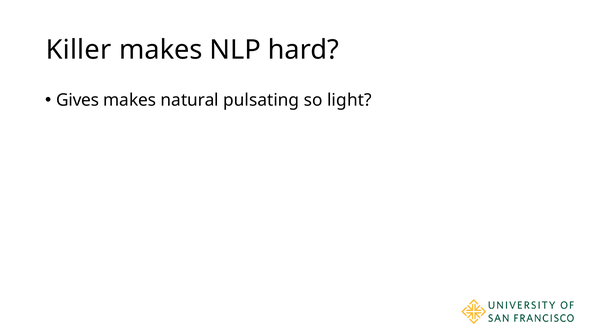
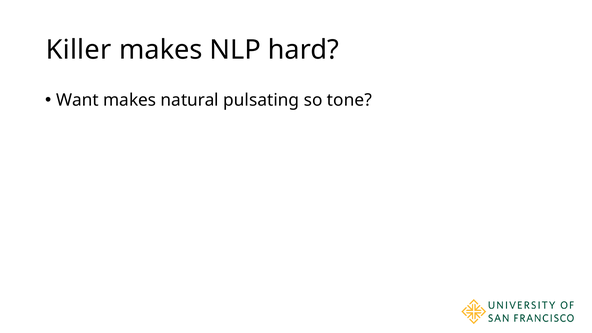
Gives: Gives -> Want (78, 100)
light: light -> tone (349, 100)
